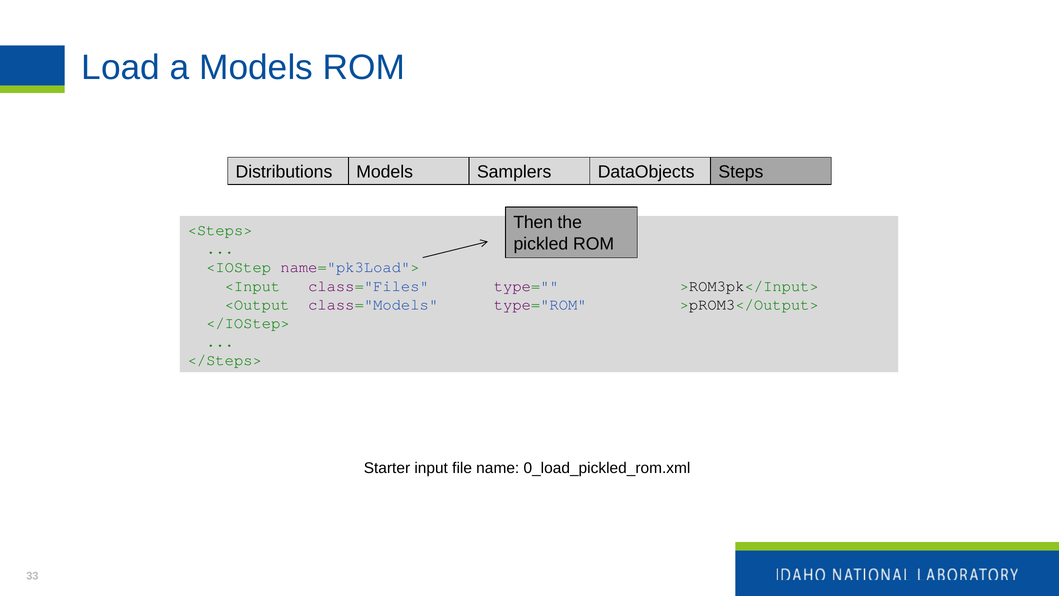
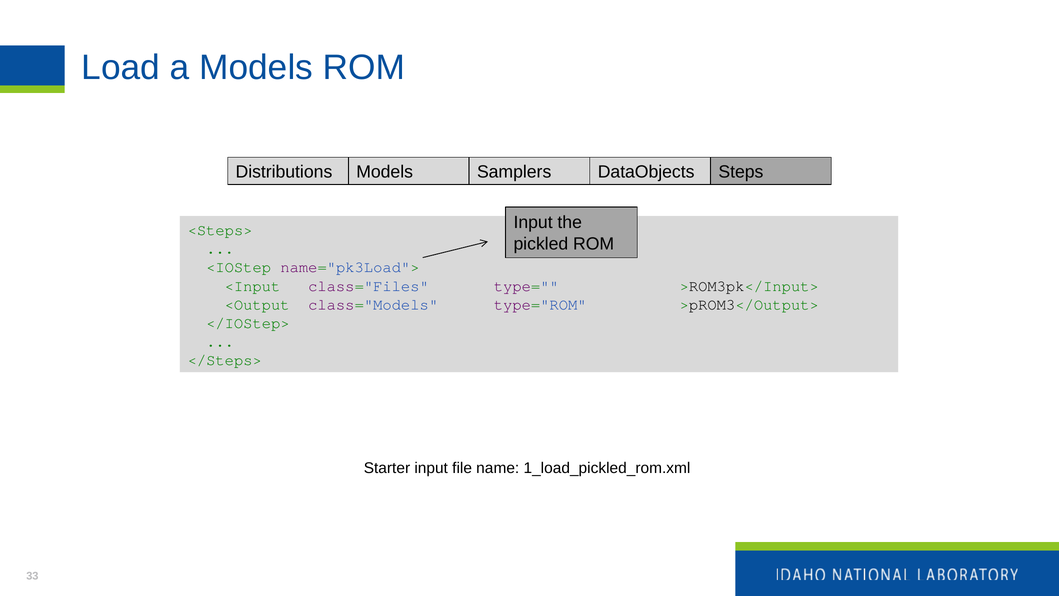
Then: Then -> Input (533, 223)
0_load_pickled_rom.xml: 0_load_pickled_rom.xml -> 1_load_pickled_rom.xml (607, 468)
